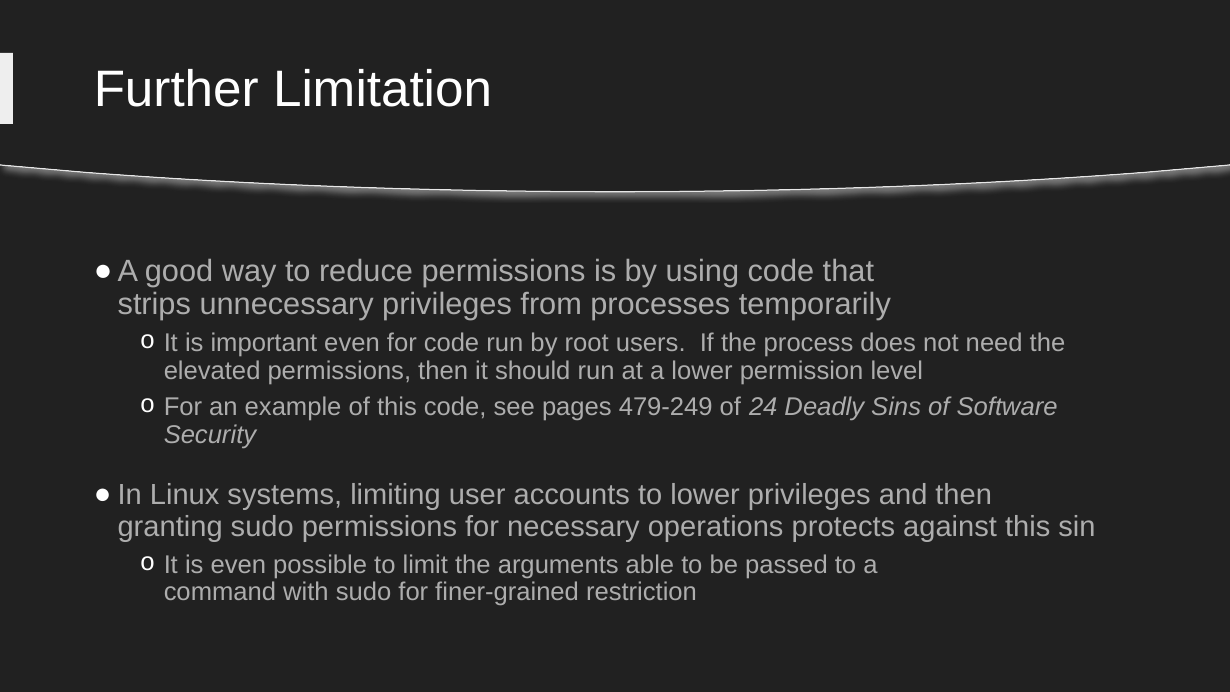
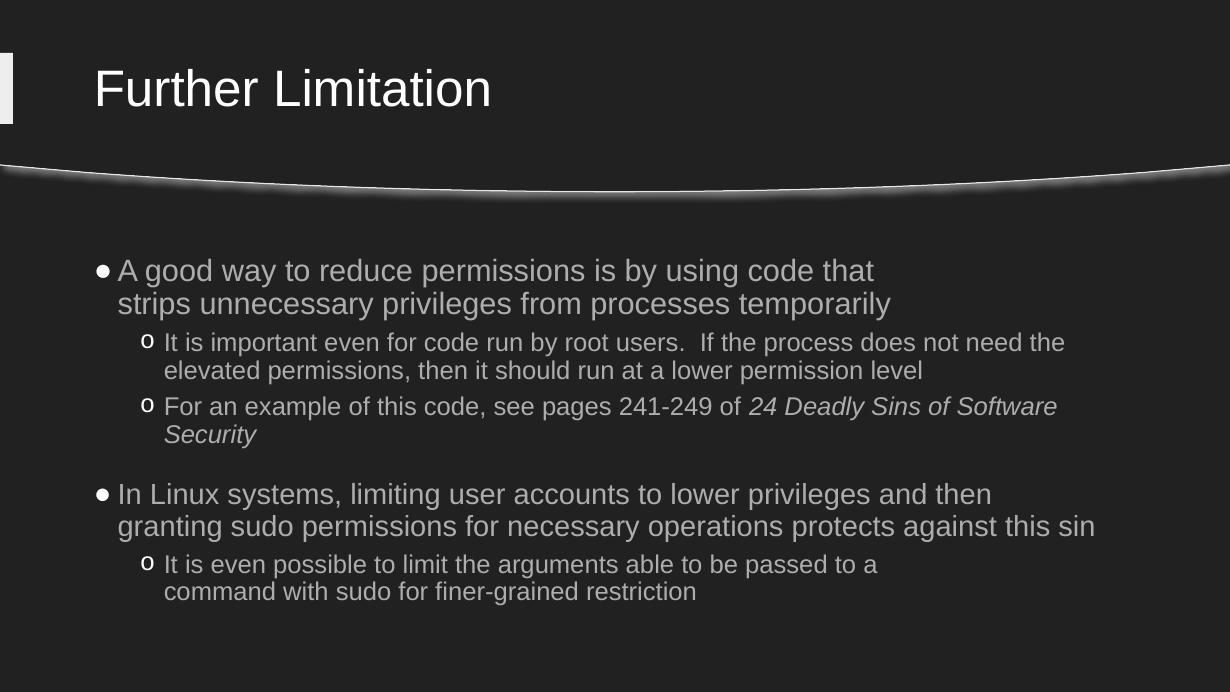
479-249: 479-249 -> 241-249 (666, 407)
